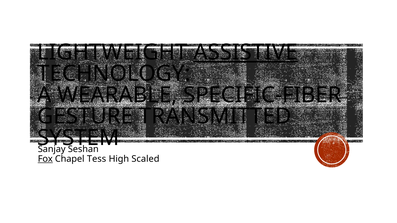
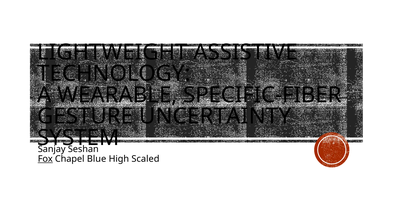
ASSISTIVE underline: present -> none (246, 52)
TRANSMITTED: TRANSMITTED -> UNCERTAINTY (215, 117)
Tess: Tess -> Blue (97, 159)
